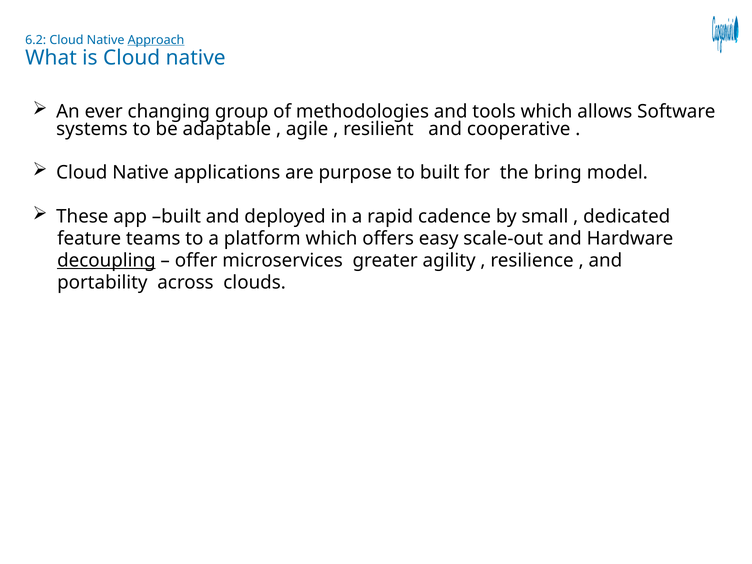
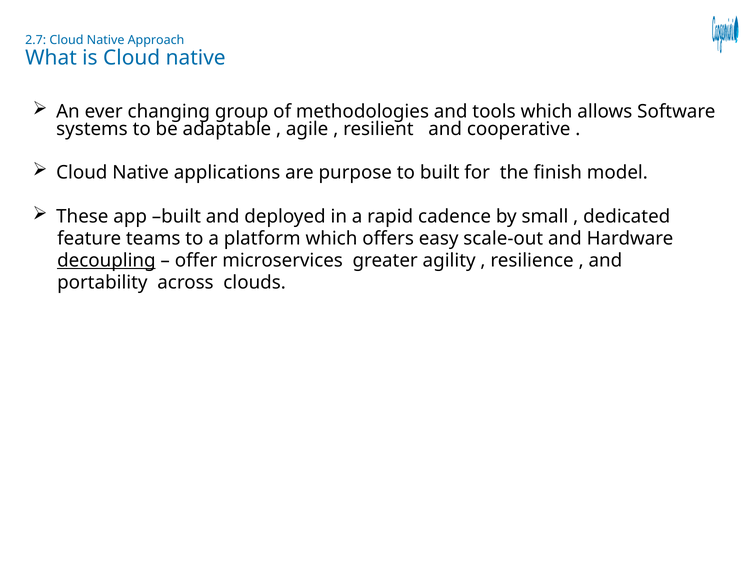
6.2: 6.2 -> 2.7 (36, 40)
Approach underline: present -> none (156, 40)
bring: bring -> finish (558, 173)
